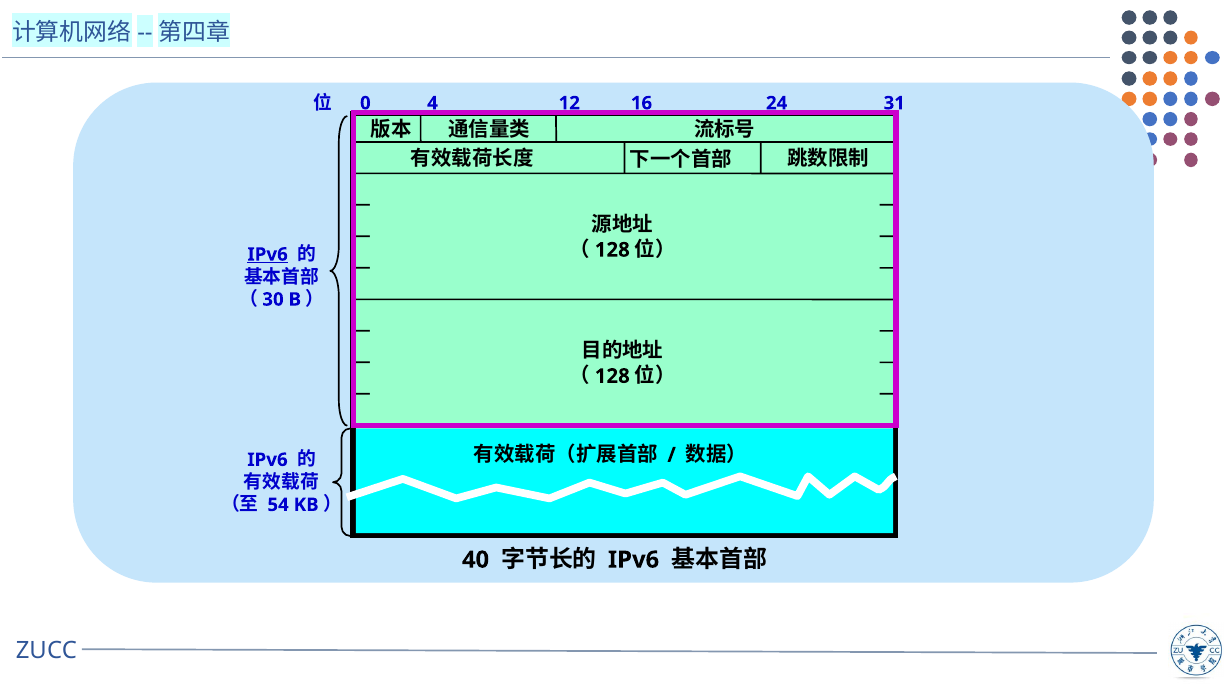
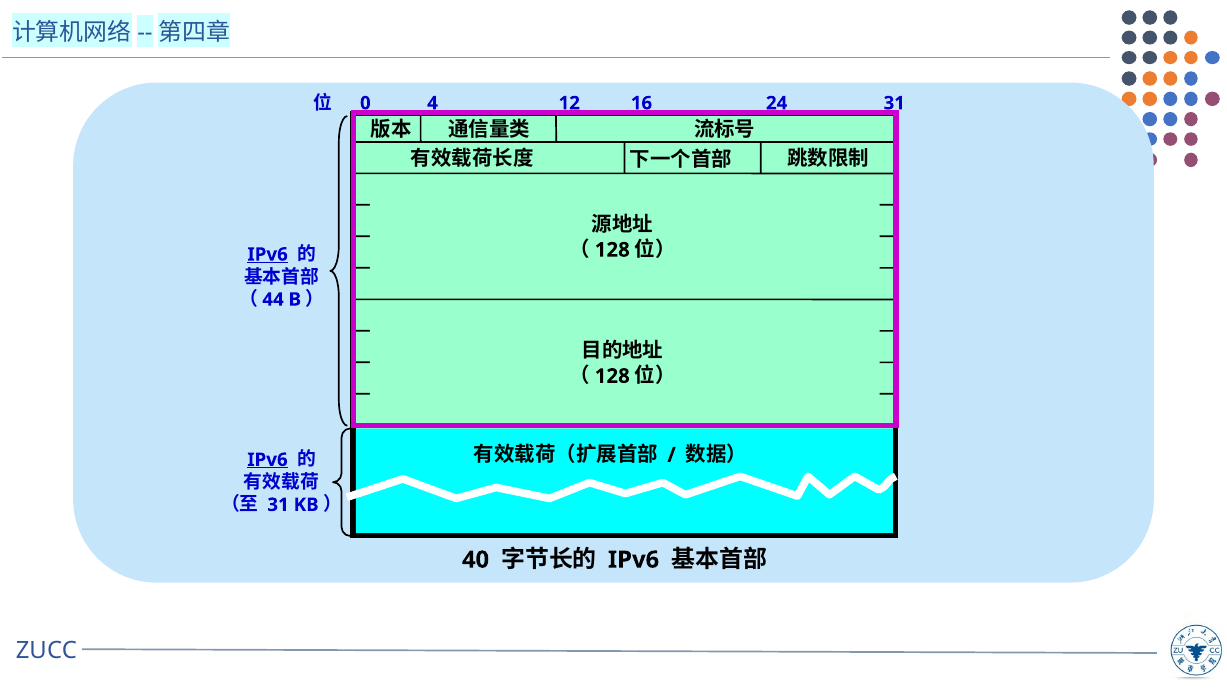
30: 30 -> 44 (273, 300)
IPv6 underline: none -> present (268, 460)
54: 54 -> 31 (278, 505)
